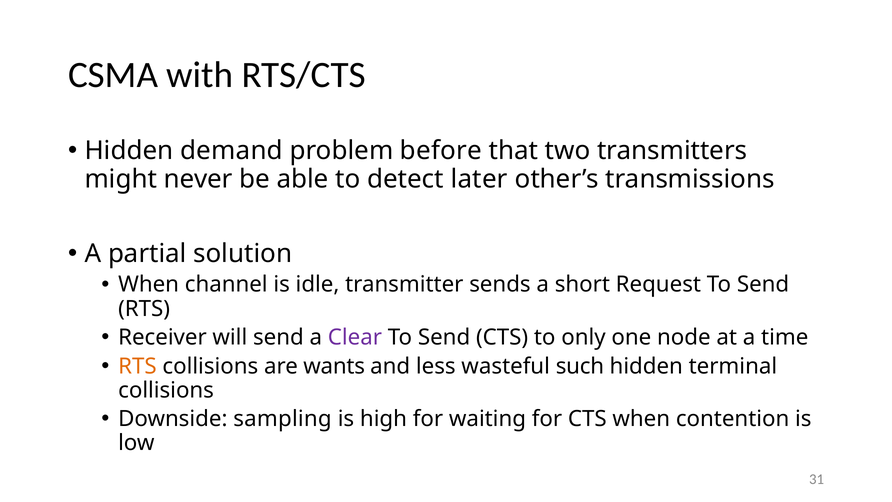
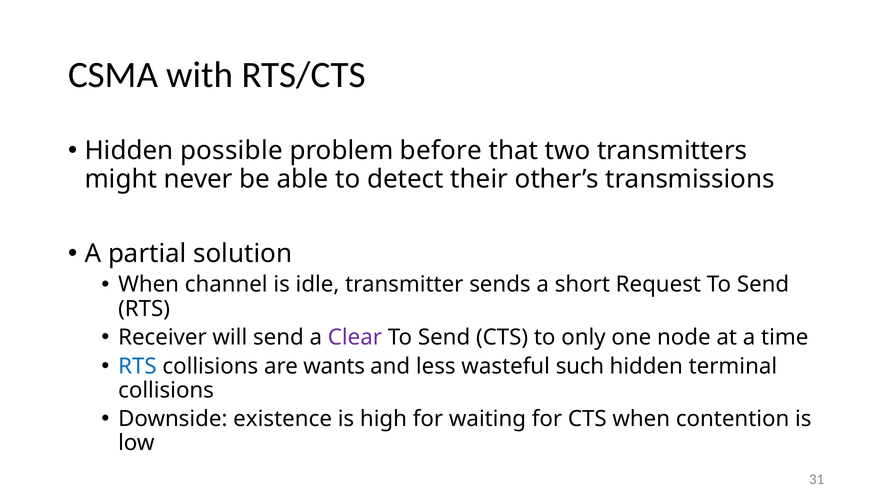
demand: demand -> possible (231, 151)
later: later -> their (479, 179)
RTS colour: orange -> blue (137, 366)
sampling: sampling -> existence (283, 419)
